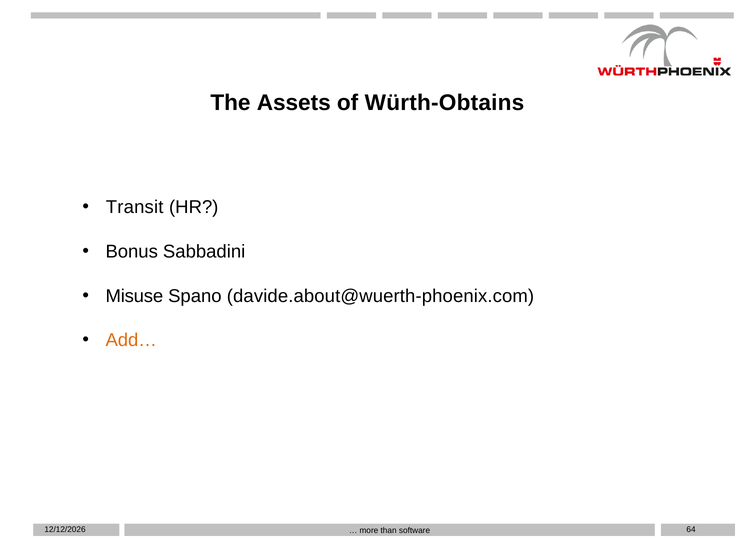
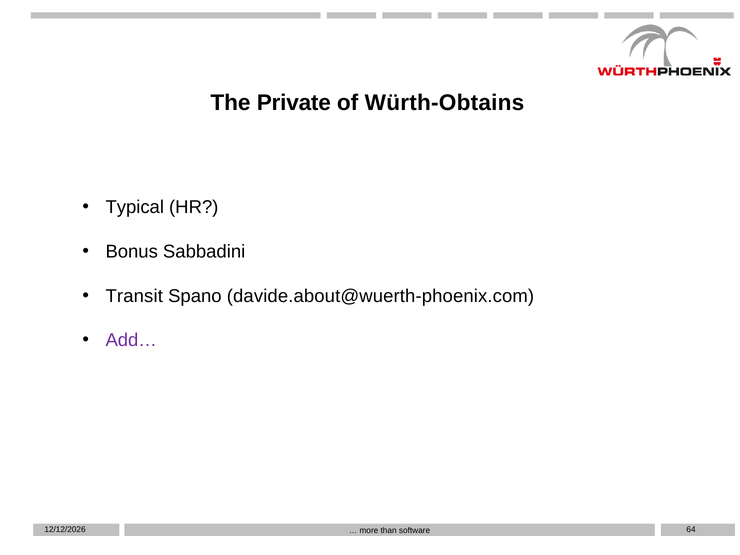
Assets: Assets -> Private (294, 103)
Transit: Transit -> Typical (135, 207)
Misuse: Misuse -> Transit (134, 296)
Add… colour: orange -> purple (131, 340)
